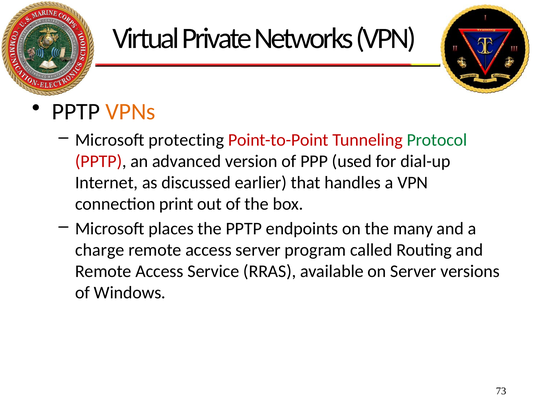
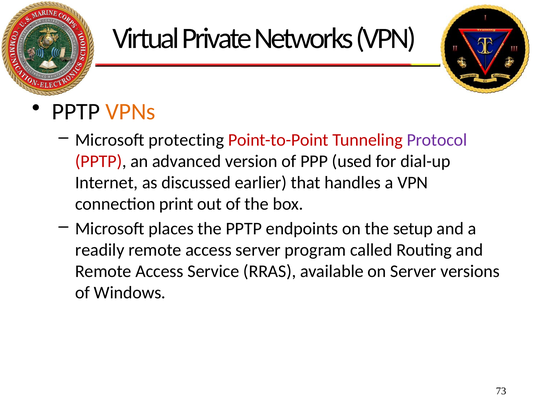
Protocol colour: green -> purple (437, 140)
many: many -> setup (413, 229)
charge: charge -> readily (100, 250)
